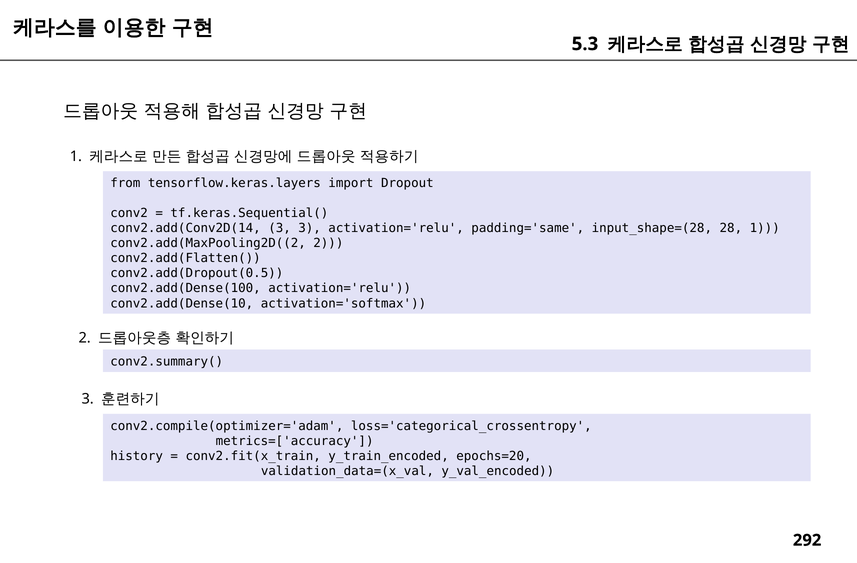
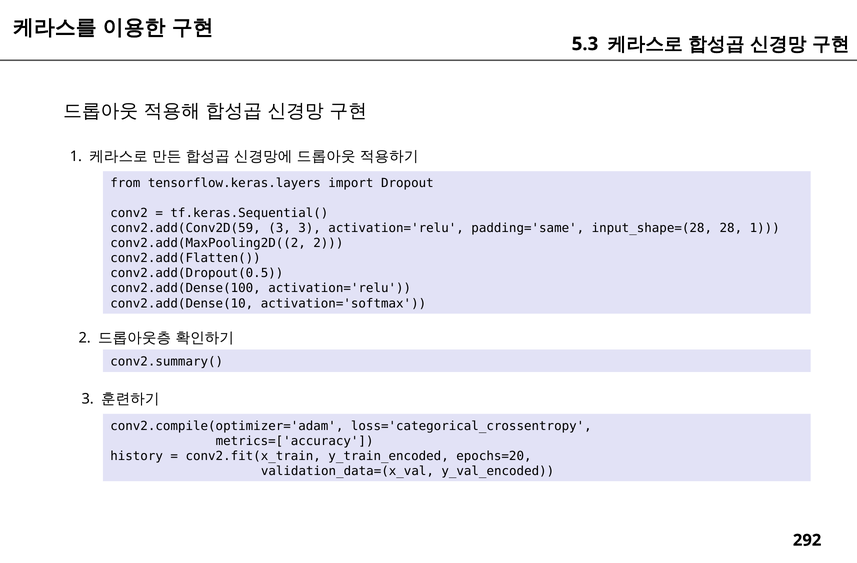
conv2.add(Conv2D(14: conv2.add(Conv2D(14 -> conv2.add(Conv2D(59 (186, 228)
